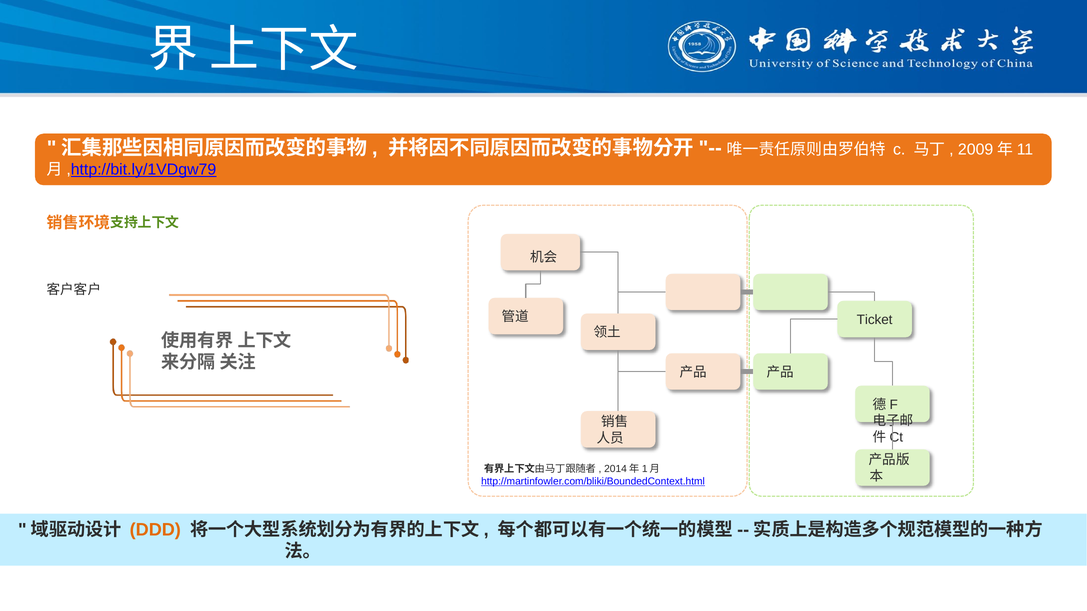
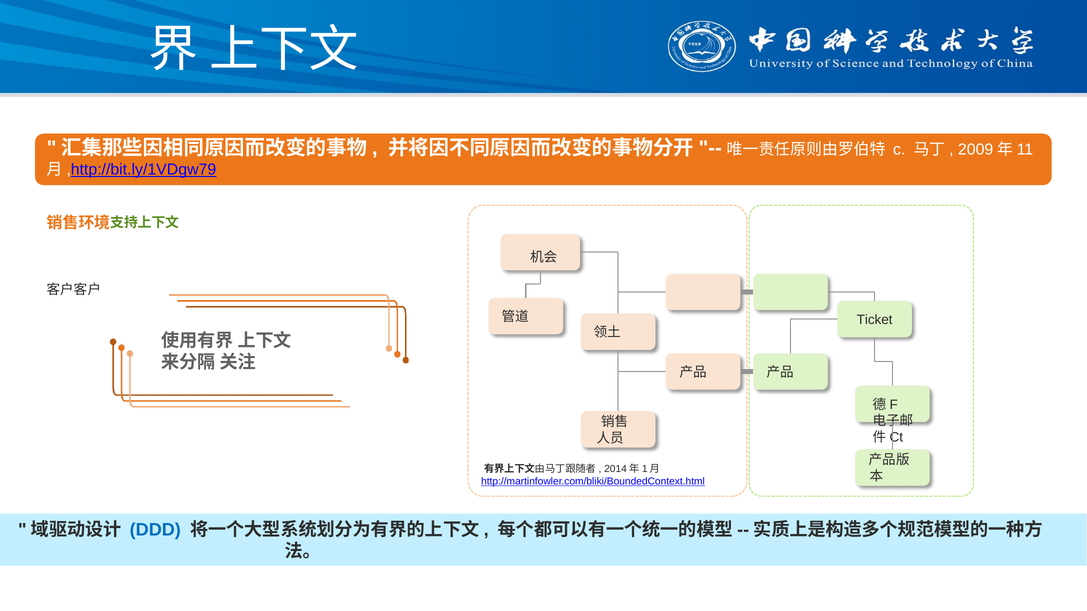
DDD colour: orange -> blue (155, 530)
